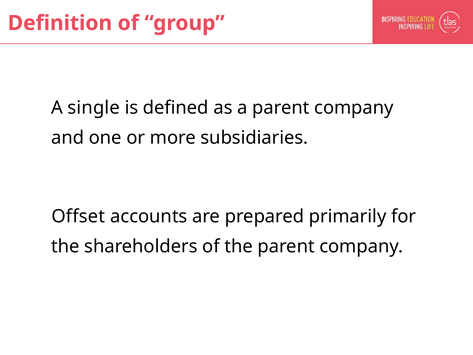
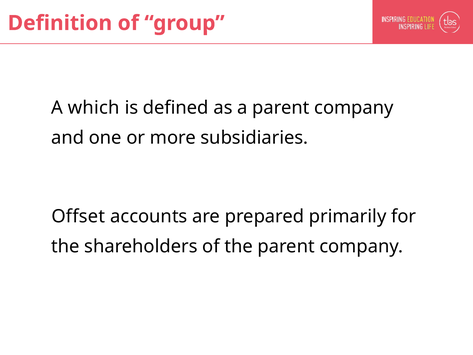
single: single -> which (94, 108)
